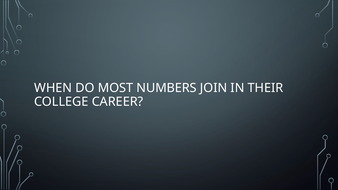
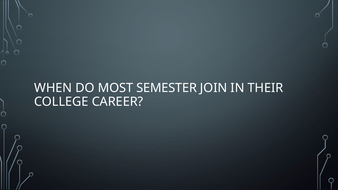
NUMBERS: NUMBERS -> SEMESTER (167, 88)
